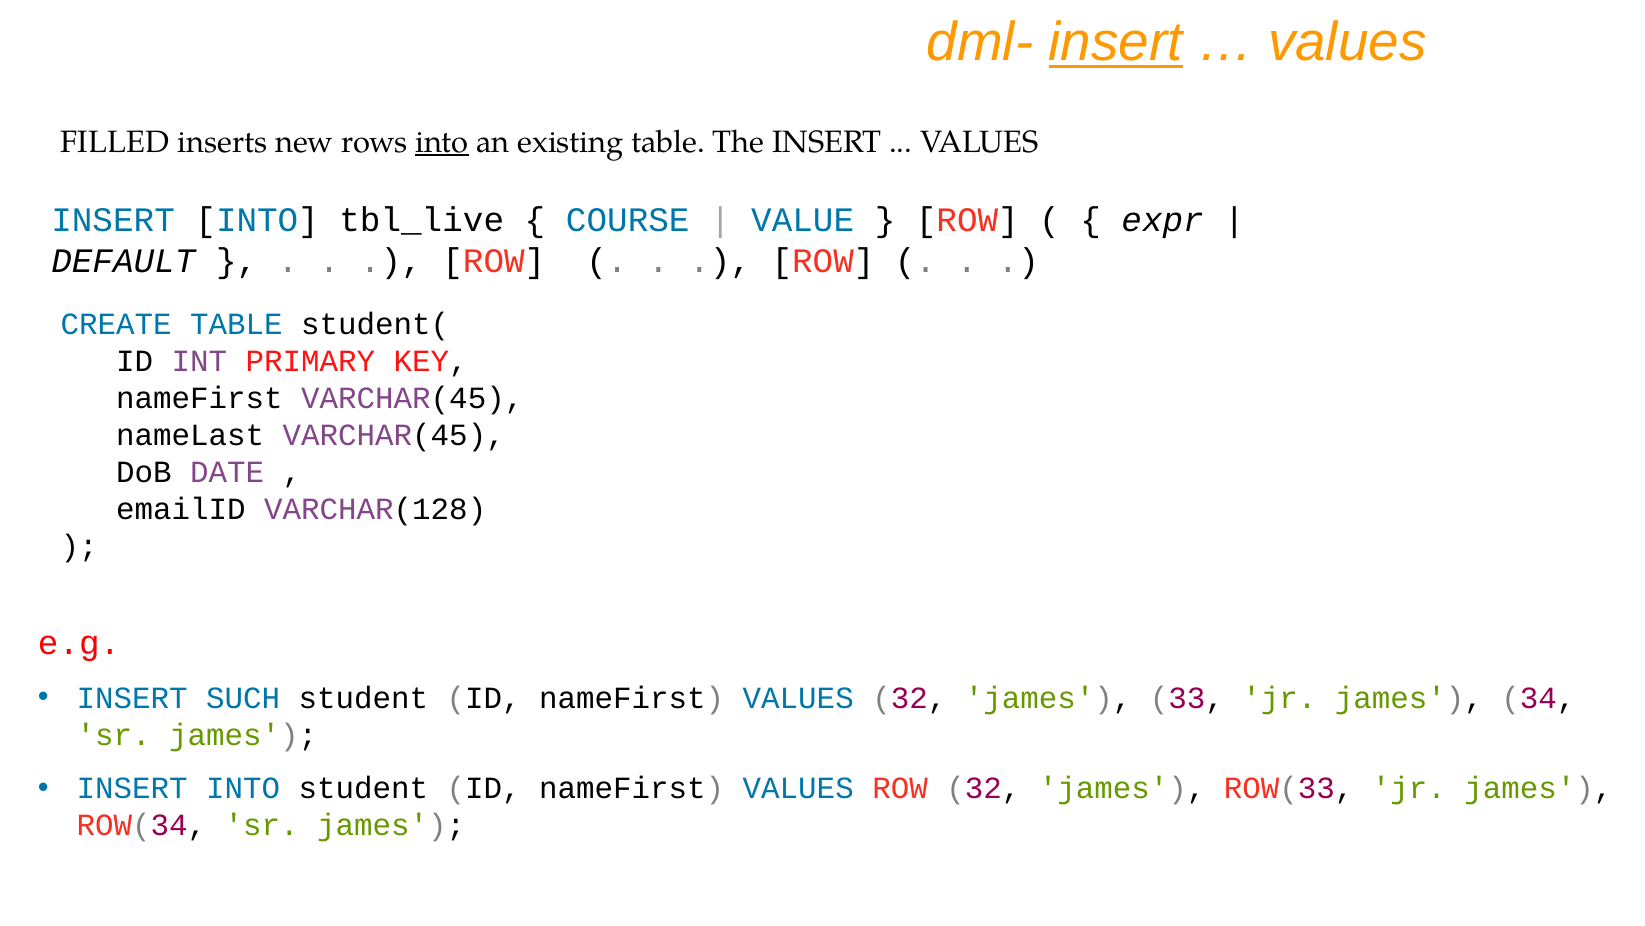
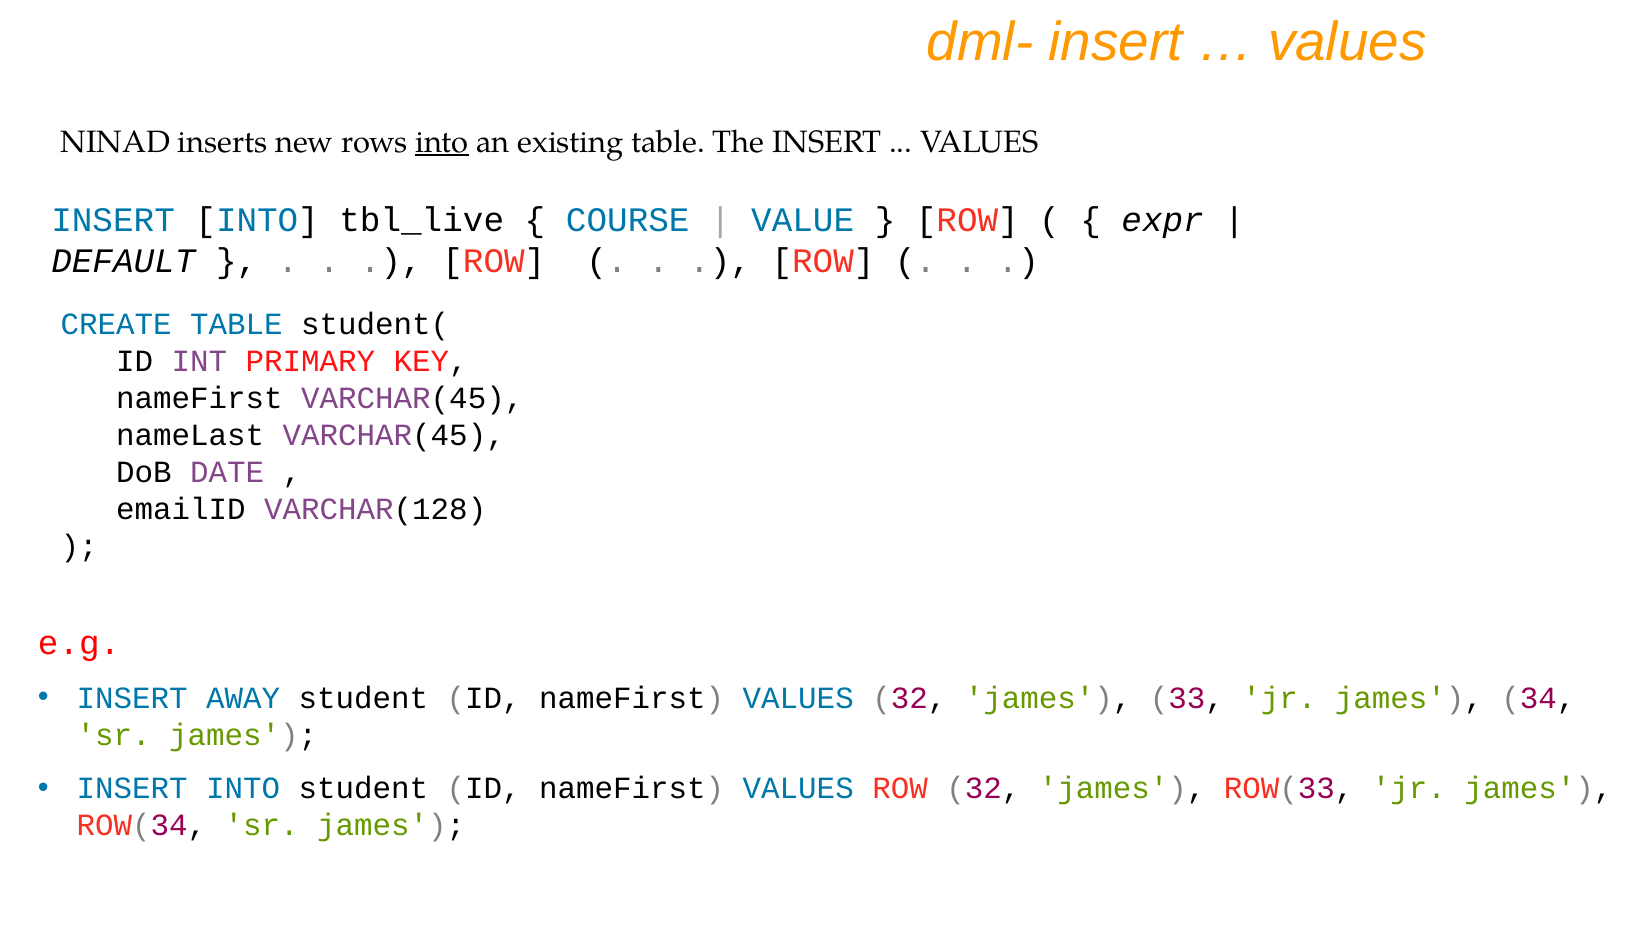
insert underline: present -> none (1116, 43)
FILLED: FILLED -> NINAD (115, 142)
SUCH: SUCH -> AWAY (243, 698)
